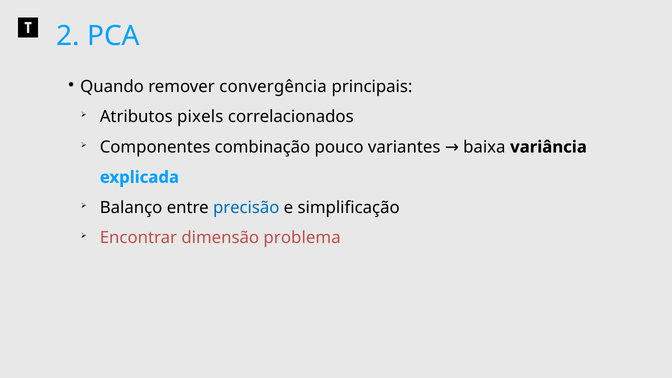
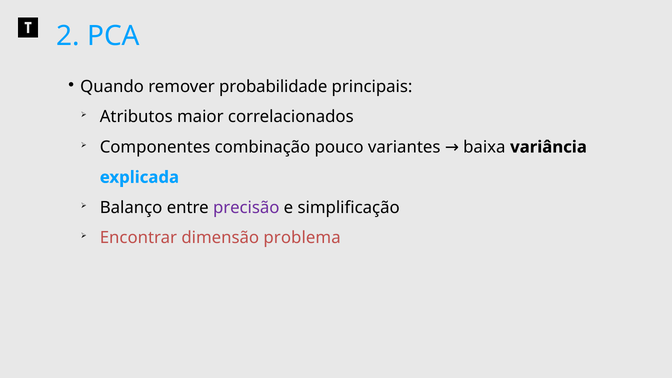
convergência: convergência -> probabilidade (273, 87)
pixels: pixels -> maior (200, 117)
precisão colour: blue -> purple (246, 208)
